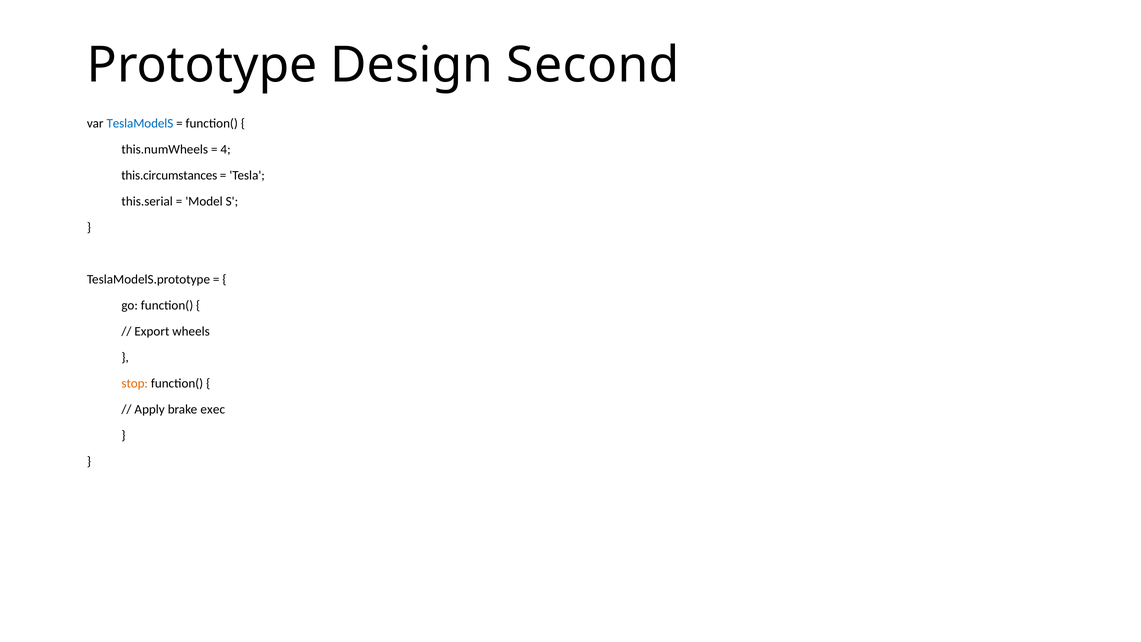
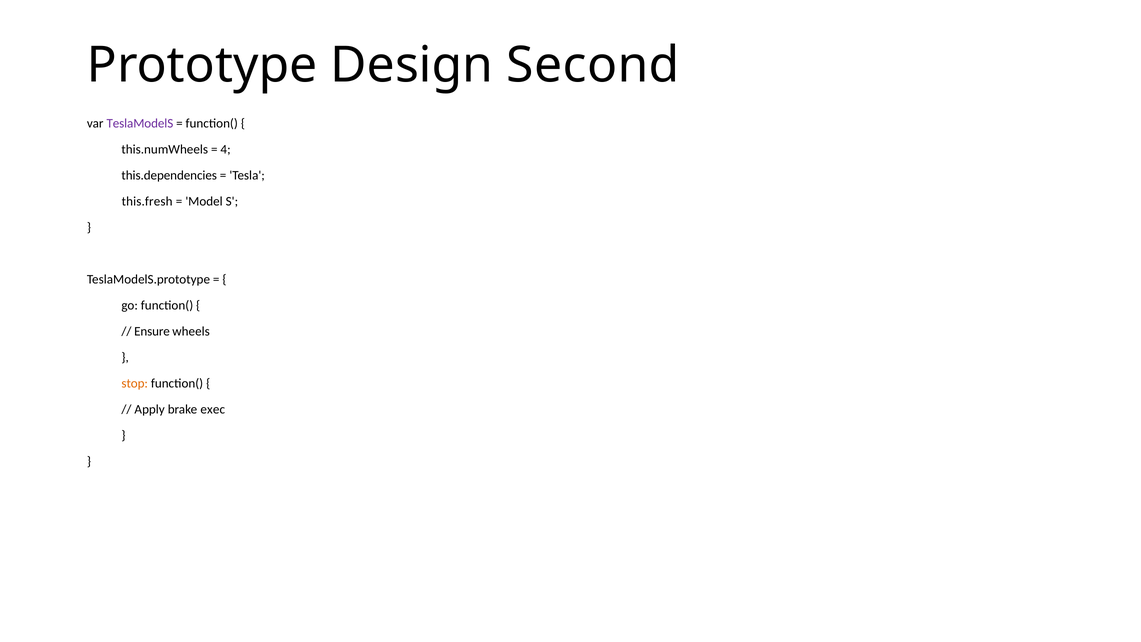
TeslaModelS colour: blue -> purple (140, 123)
this.circumstances: this.circumstances -> this.dependencies (169, 175)
this.serial: this.serial -> this.fresh (147, 201)
Export: Export -> Ensure (152, 331)
